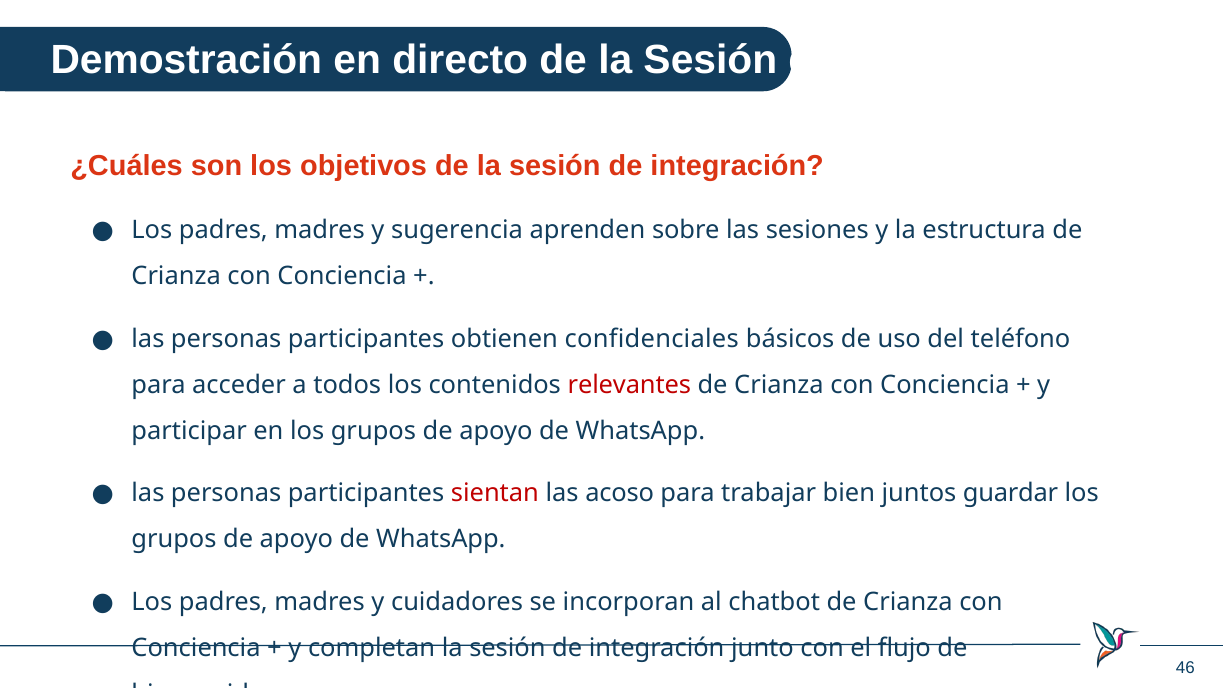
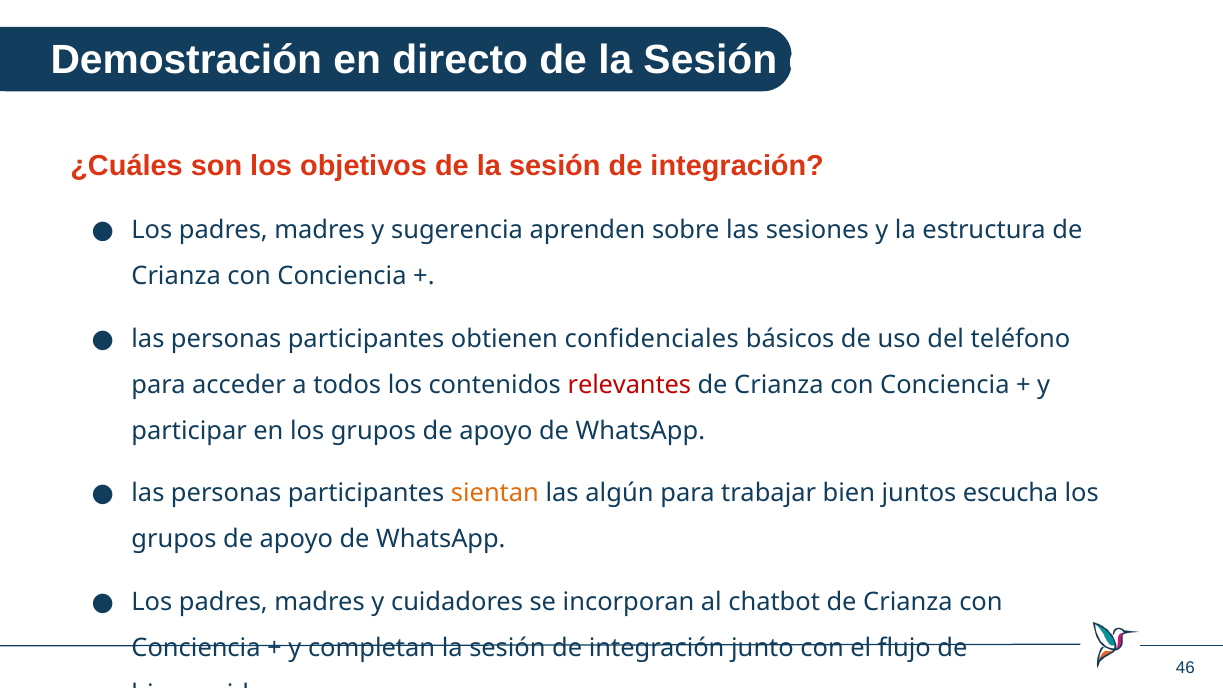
sientan colour: red -> orange (495, 493)
acoso: acoso -> algún (619, 493)
guardar: guardar -> escucha (1011, 493)
